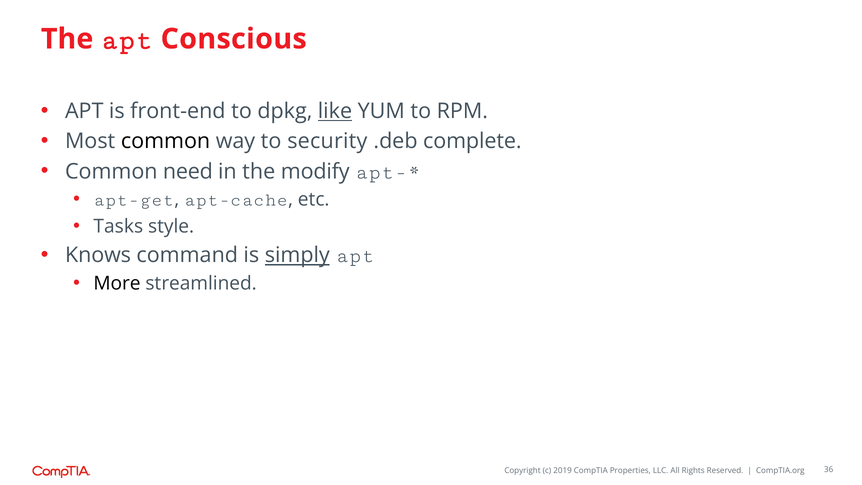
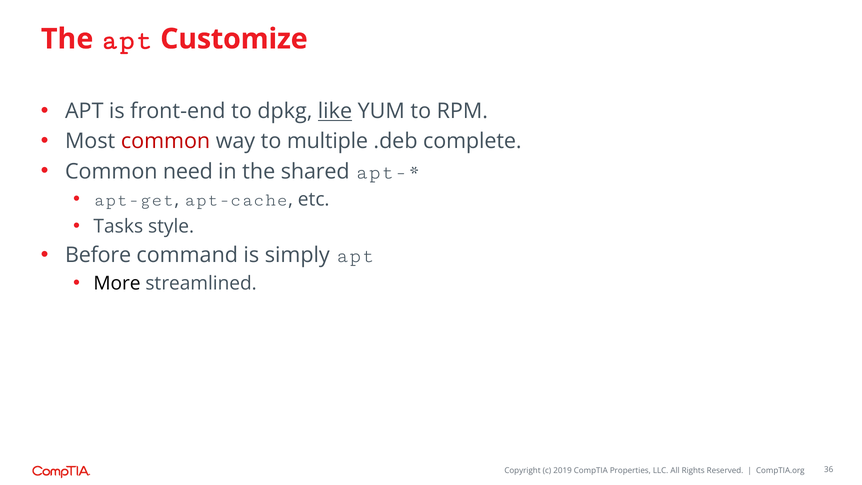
Conscious: Conscious -> Customize (234, 39)
common colour: black -> red (166, 141)
security: security -> multiple (328, 141)
modify: modify -> shared (315, 171)
Knows: Knows -> Before (98, 255)
simply underline: present -> none (297, 255)
